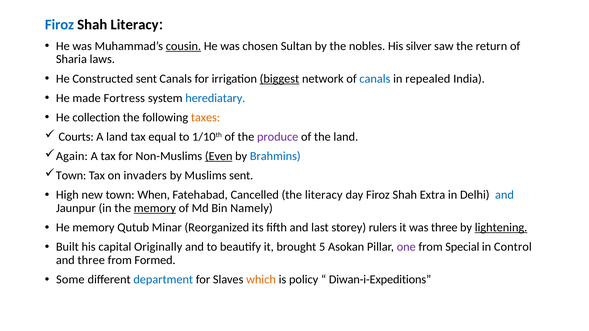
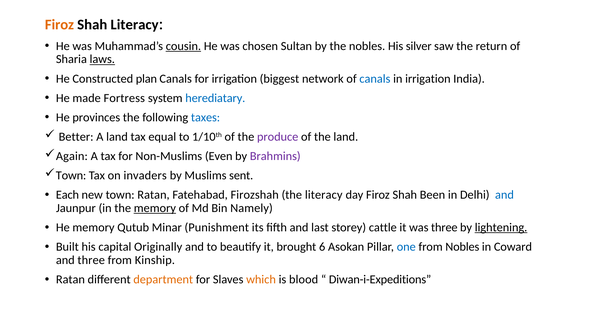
Firoz colour: blue -> orange (59, 25)
laws underline: none -> present (102, 59)
Constructed sent: sent -> plan (146, 79)
biggest underline: present -> none (279, 79)
in repealed: repealed -> irrigation (428, 79)
collection: collection -> provinces (96, 118)
taxes colour: orange -> blue (206, 118)
Courts: Courts -> Better (76, 137)
Even underline: present -> none (219, 156)
Brahmins colour: blue -> purple (275, 156)
High: High -> Each (67, 195)
town When: When -> Ratan (154, 195)
Cancelled: Cancelled -> Firozshah (255, 195)
Extra: Extra -> Been (432, 195)
Reorganized: Reorganized -> Punishment (217, 228)
rulers: rulers -> cattle (383, 228)
5: 5 -> 6 (322, 247)
one colour: purple -> blue (406, 247)
from Special: Special -> Nobles (462, 247)
Control: Control -> Coward (513, 247)
Formed: Formed -> Kinship (155, 260)
Some: Some -> Ratan (70, 280)
department colour: blue -> orange (163, 280)
policy: policy -> blood (304, 280)
